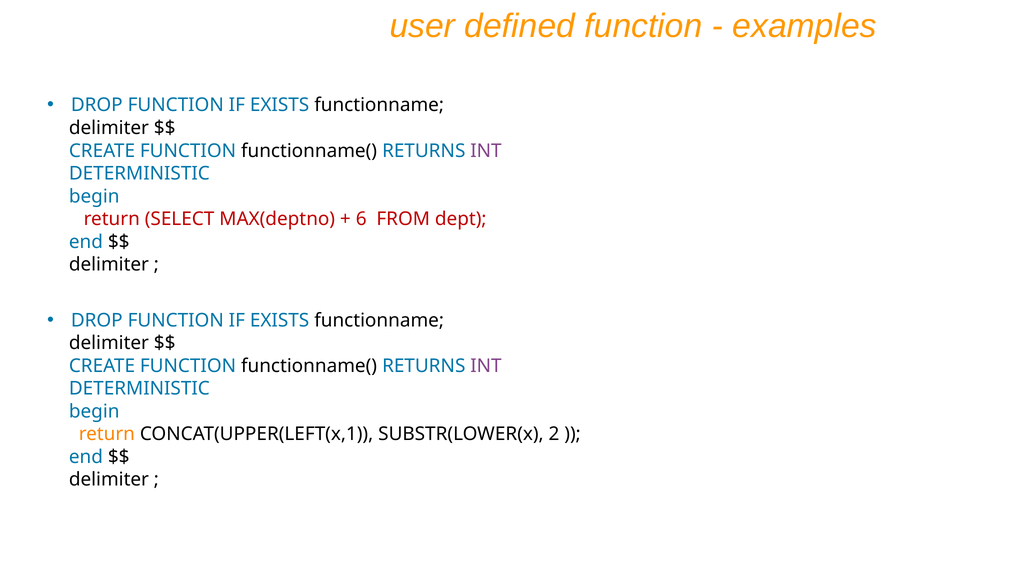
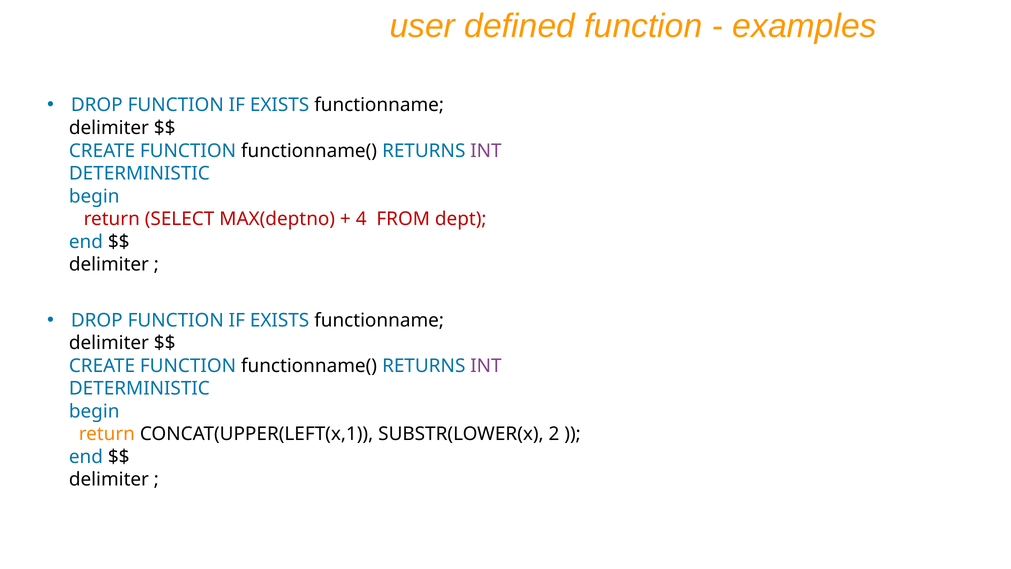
6: 6 -> 4 (361, 219)
